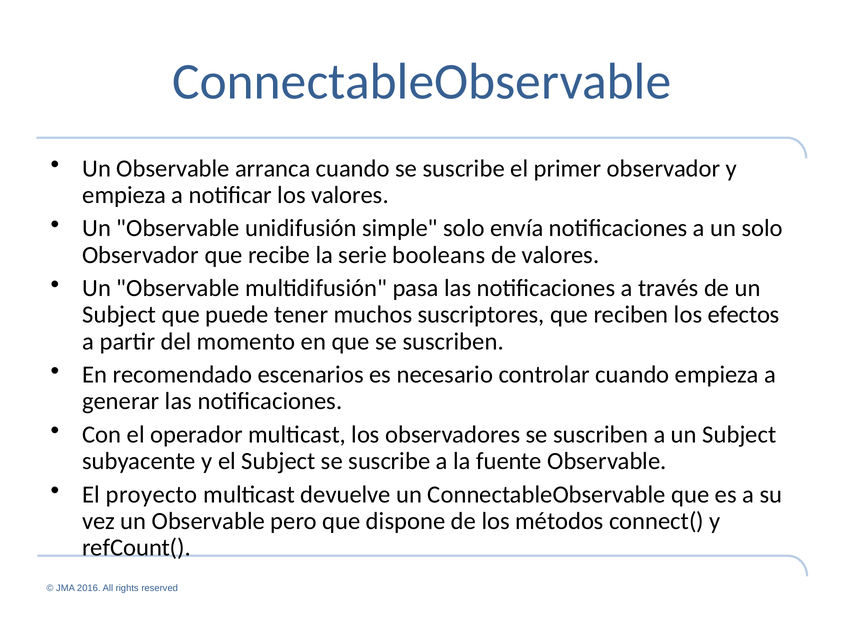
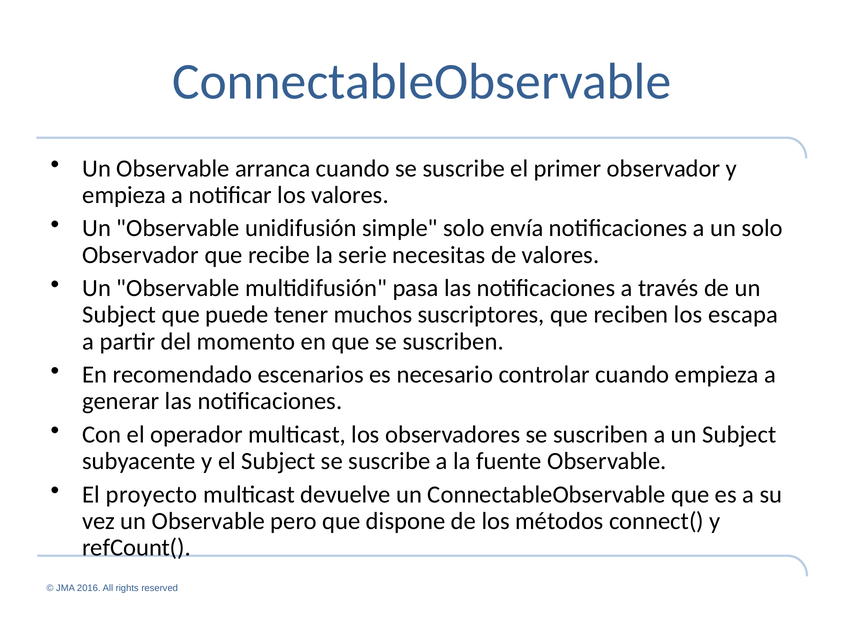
booleans: booleans -> necesitas (439, 255)
efectos: efectos -> escapa (743, 315)
